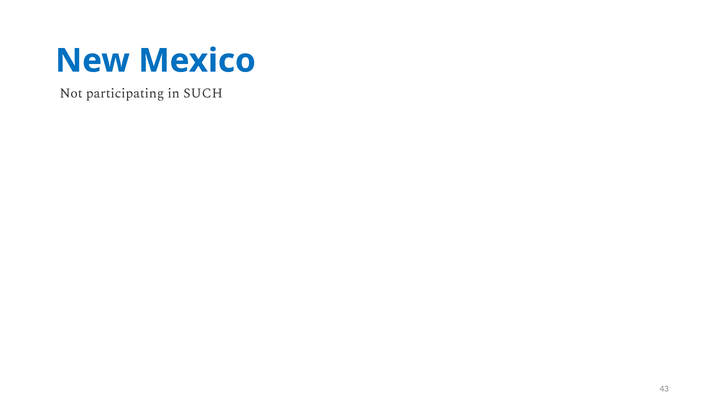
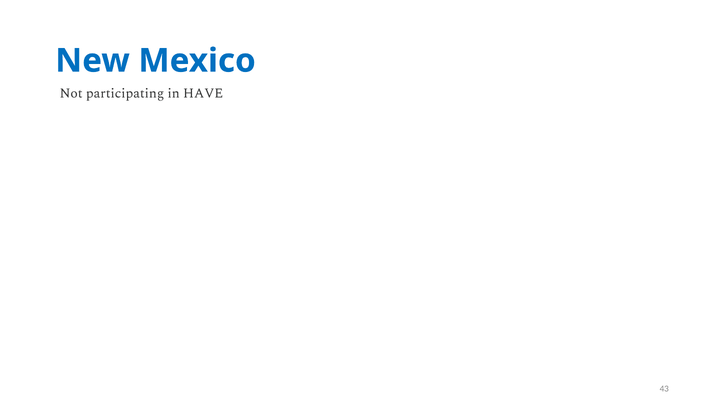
SUCH: SUCH -> HAVE (203, 93)
